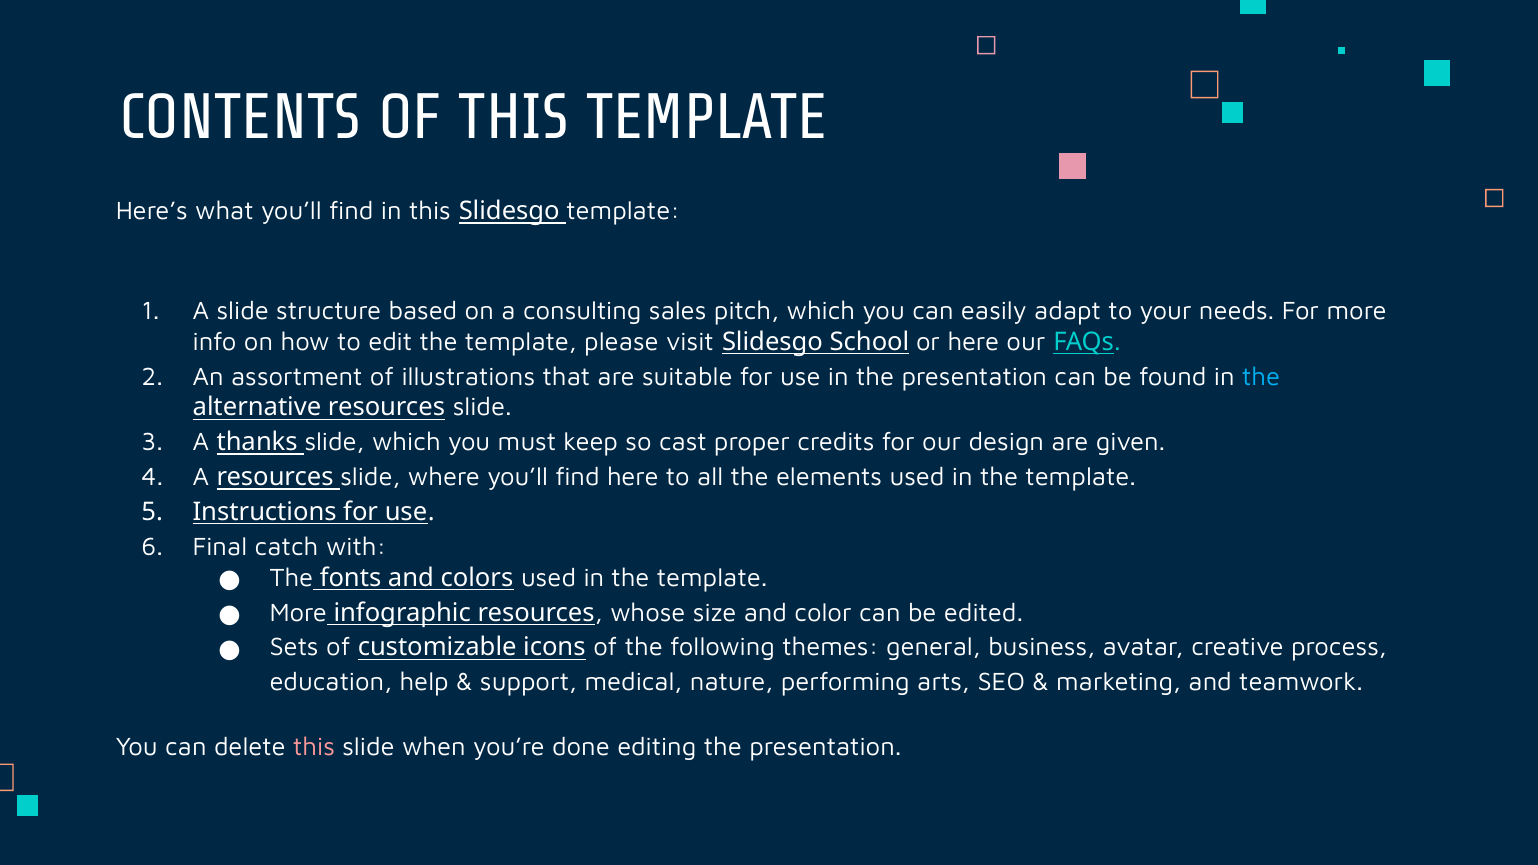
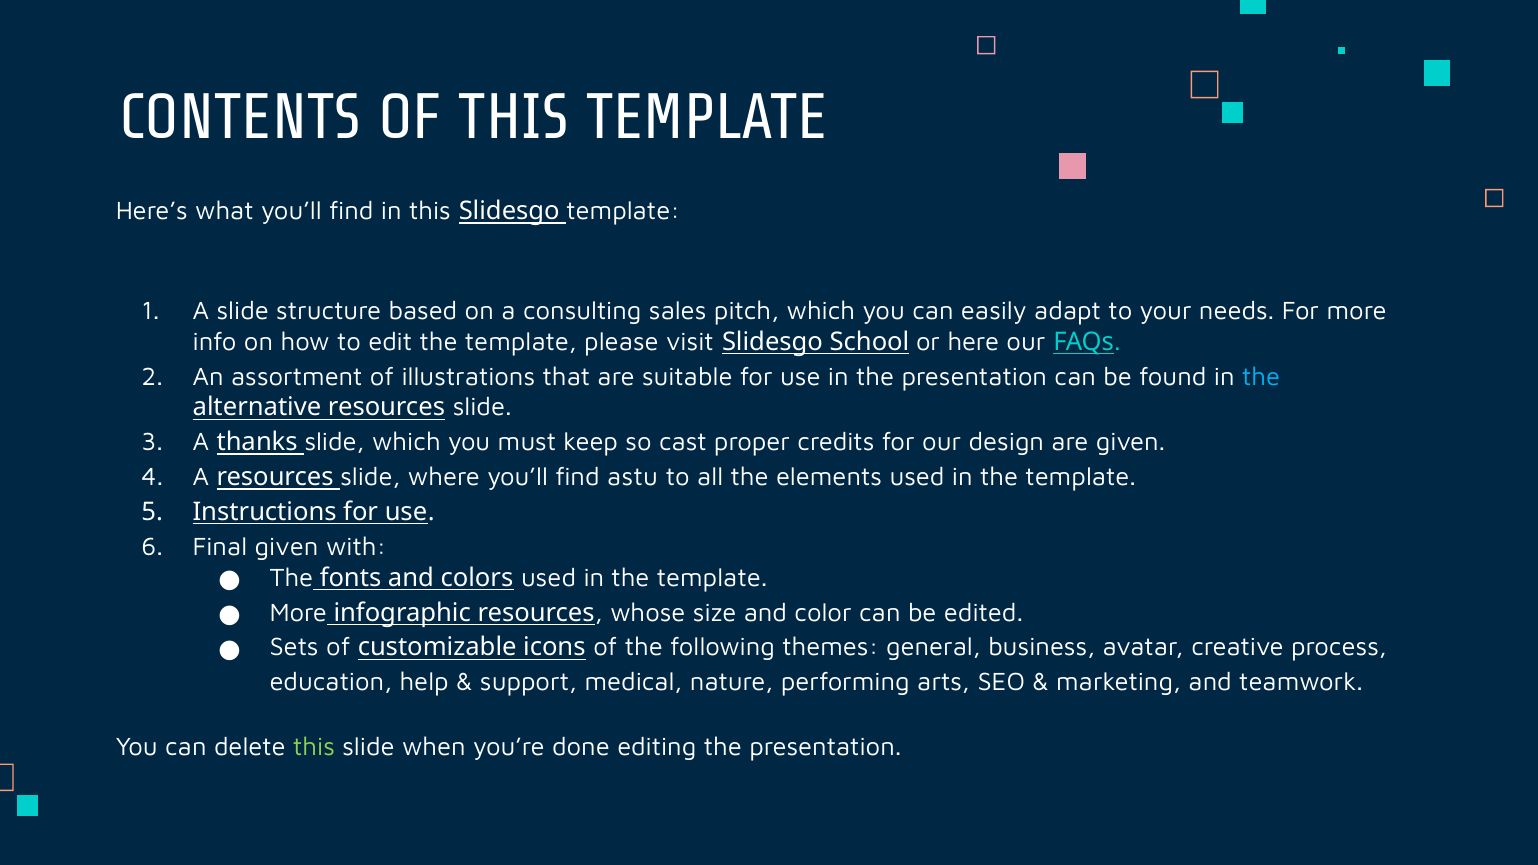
find here: here -> astu (633, 477)
Final catch: catch -> given (287, 547)
this colour: pink -> light green (314, 747)
